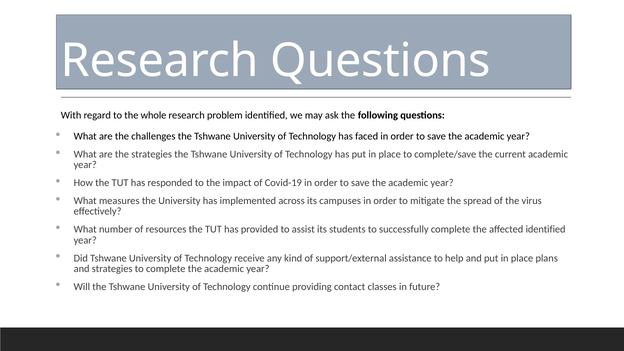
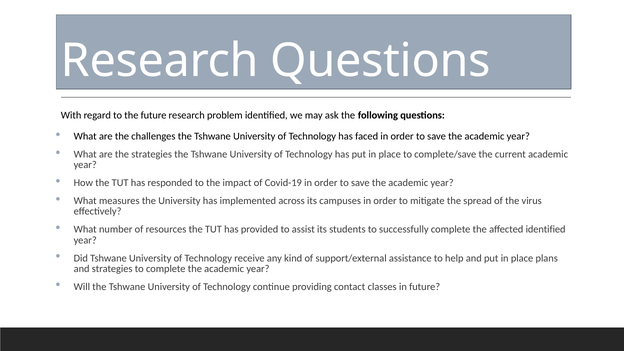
the whole: whole -> future (154, 115)
